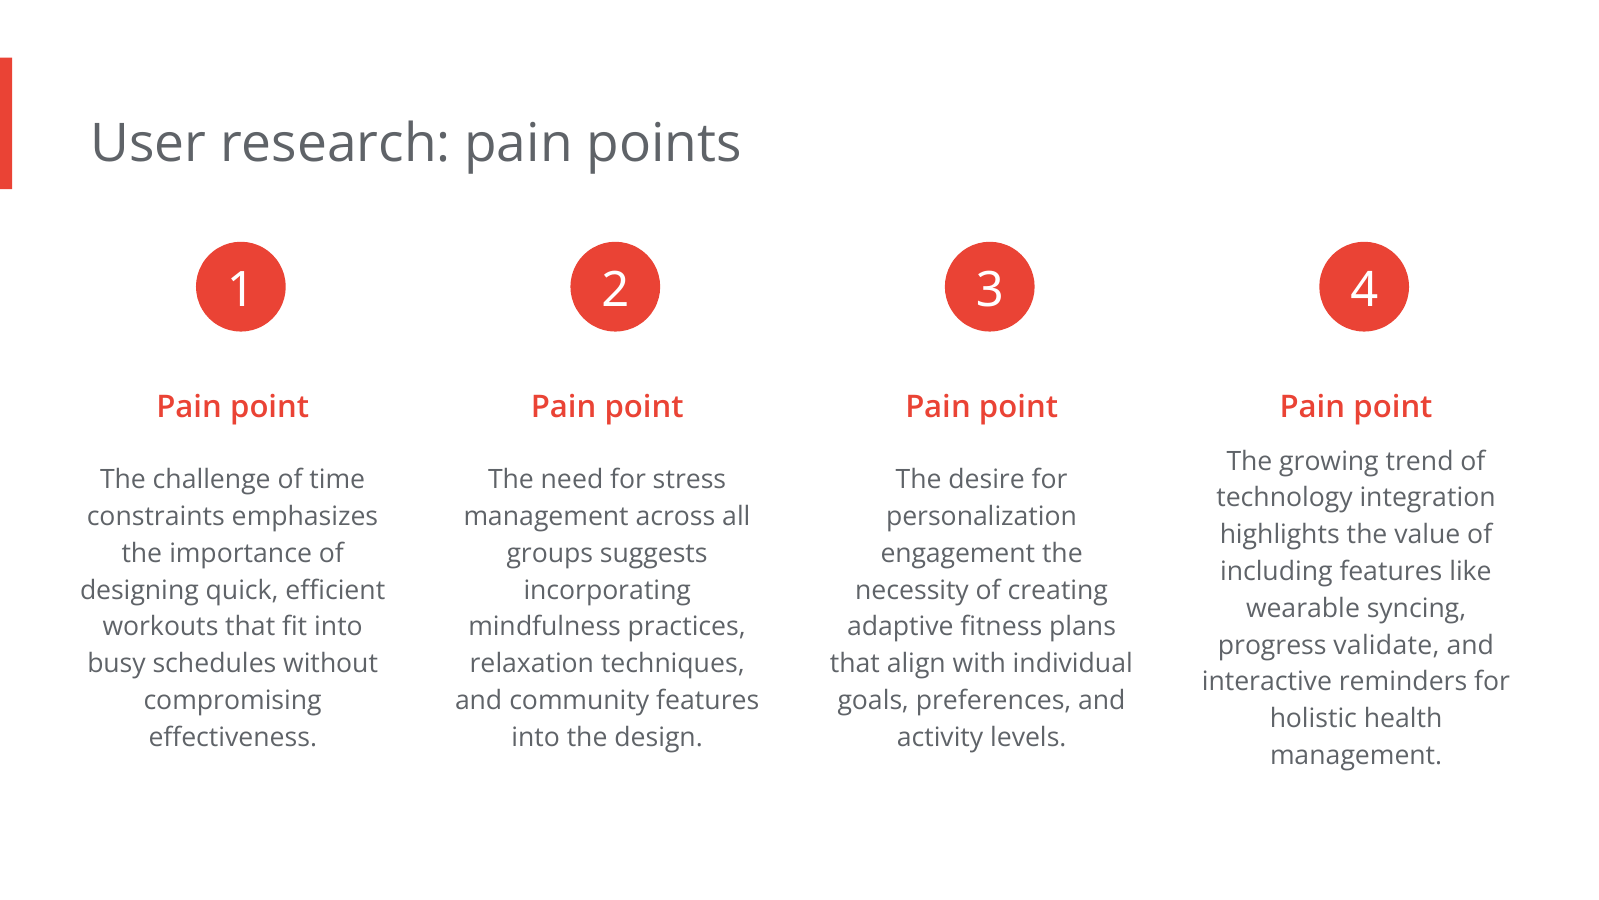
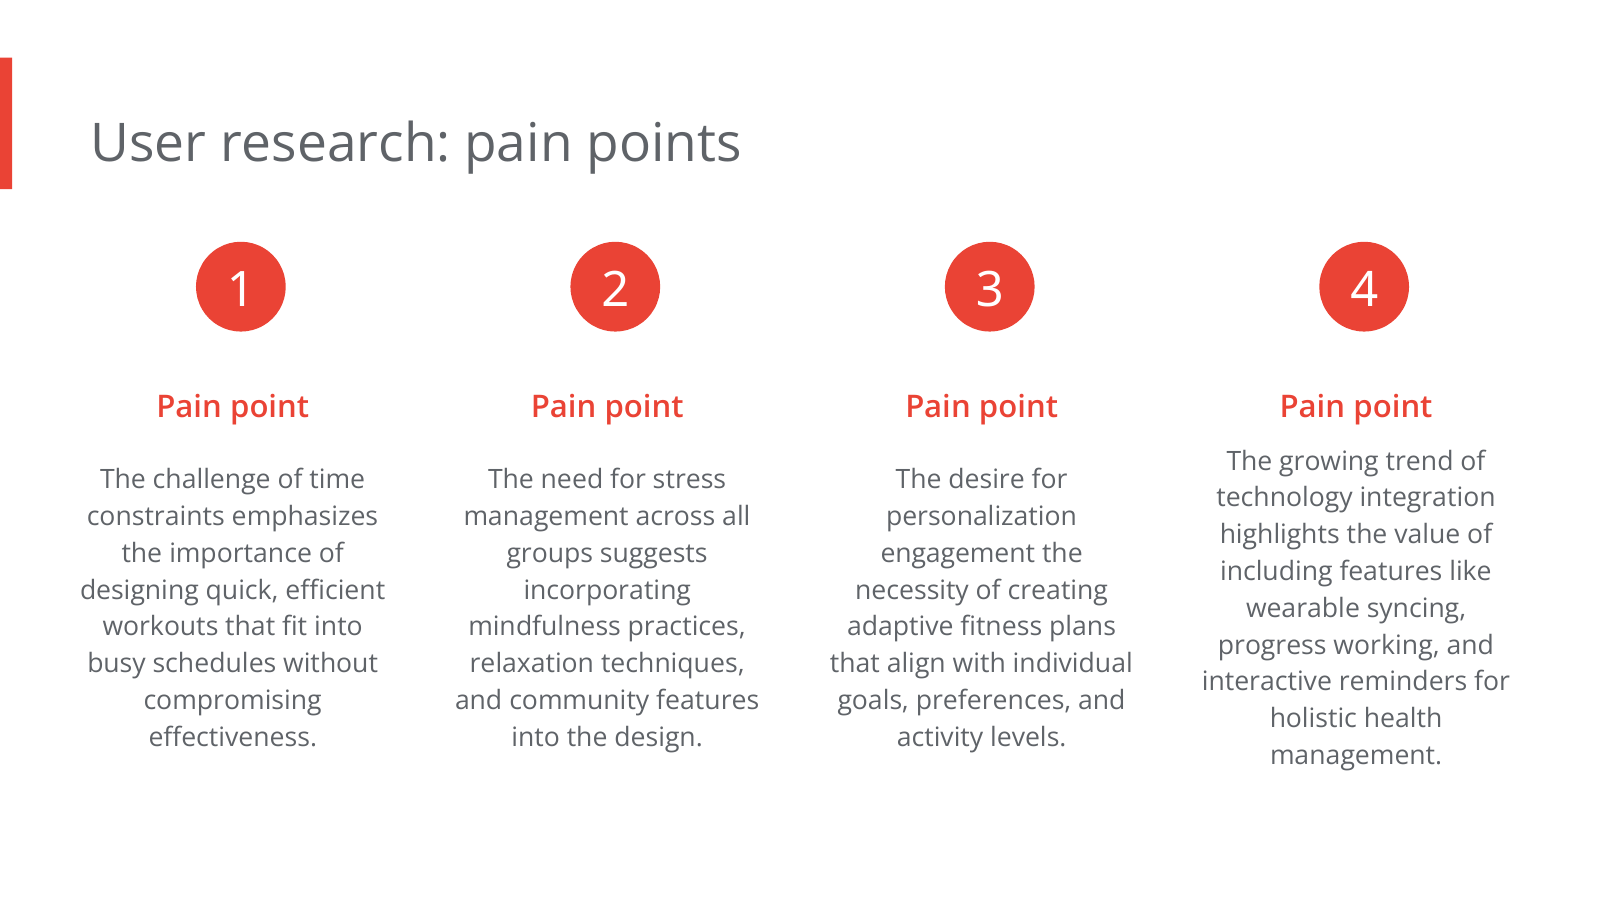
validate: validate -> working (1386, 645)
